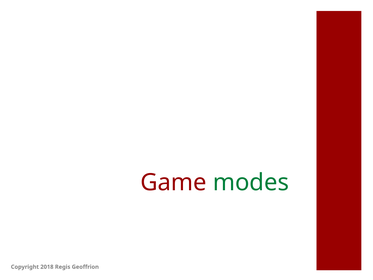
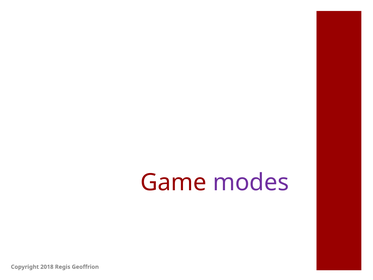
modes colour: green -> purple (251, 182)
